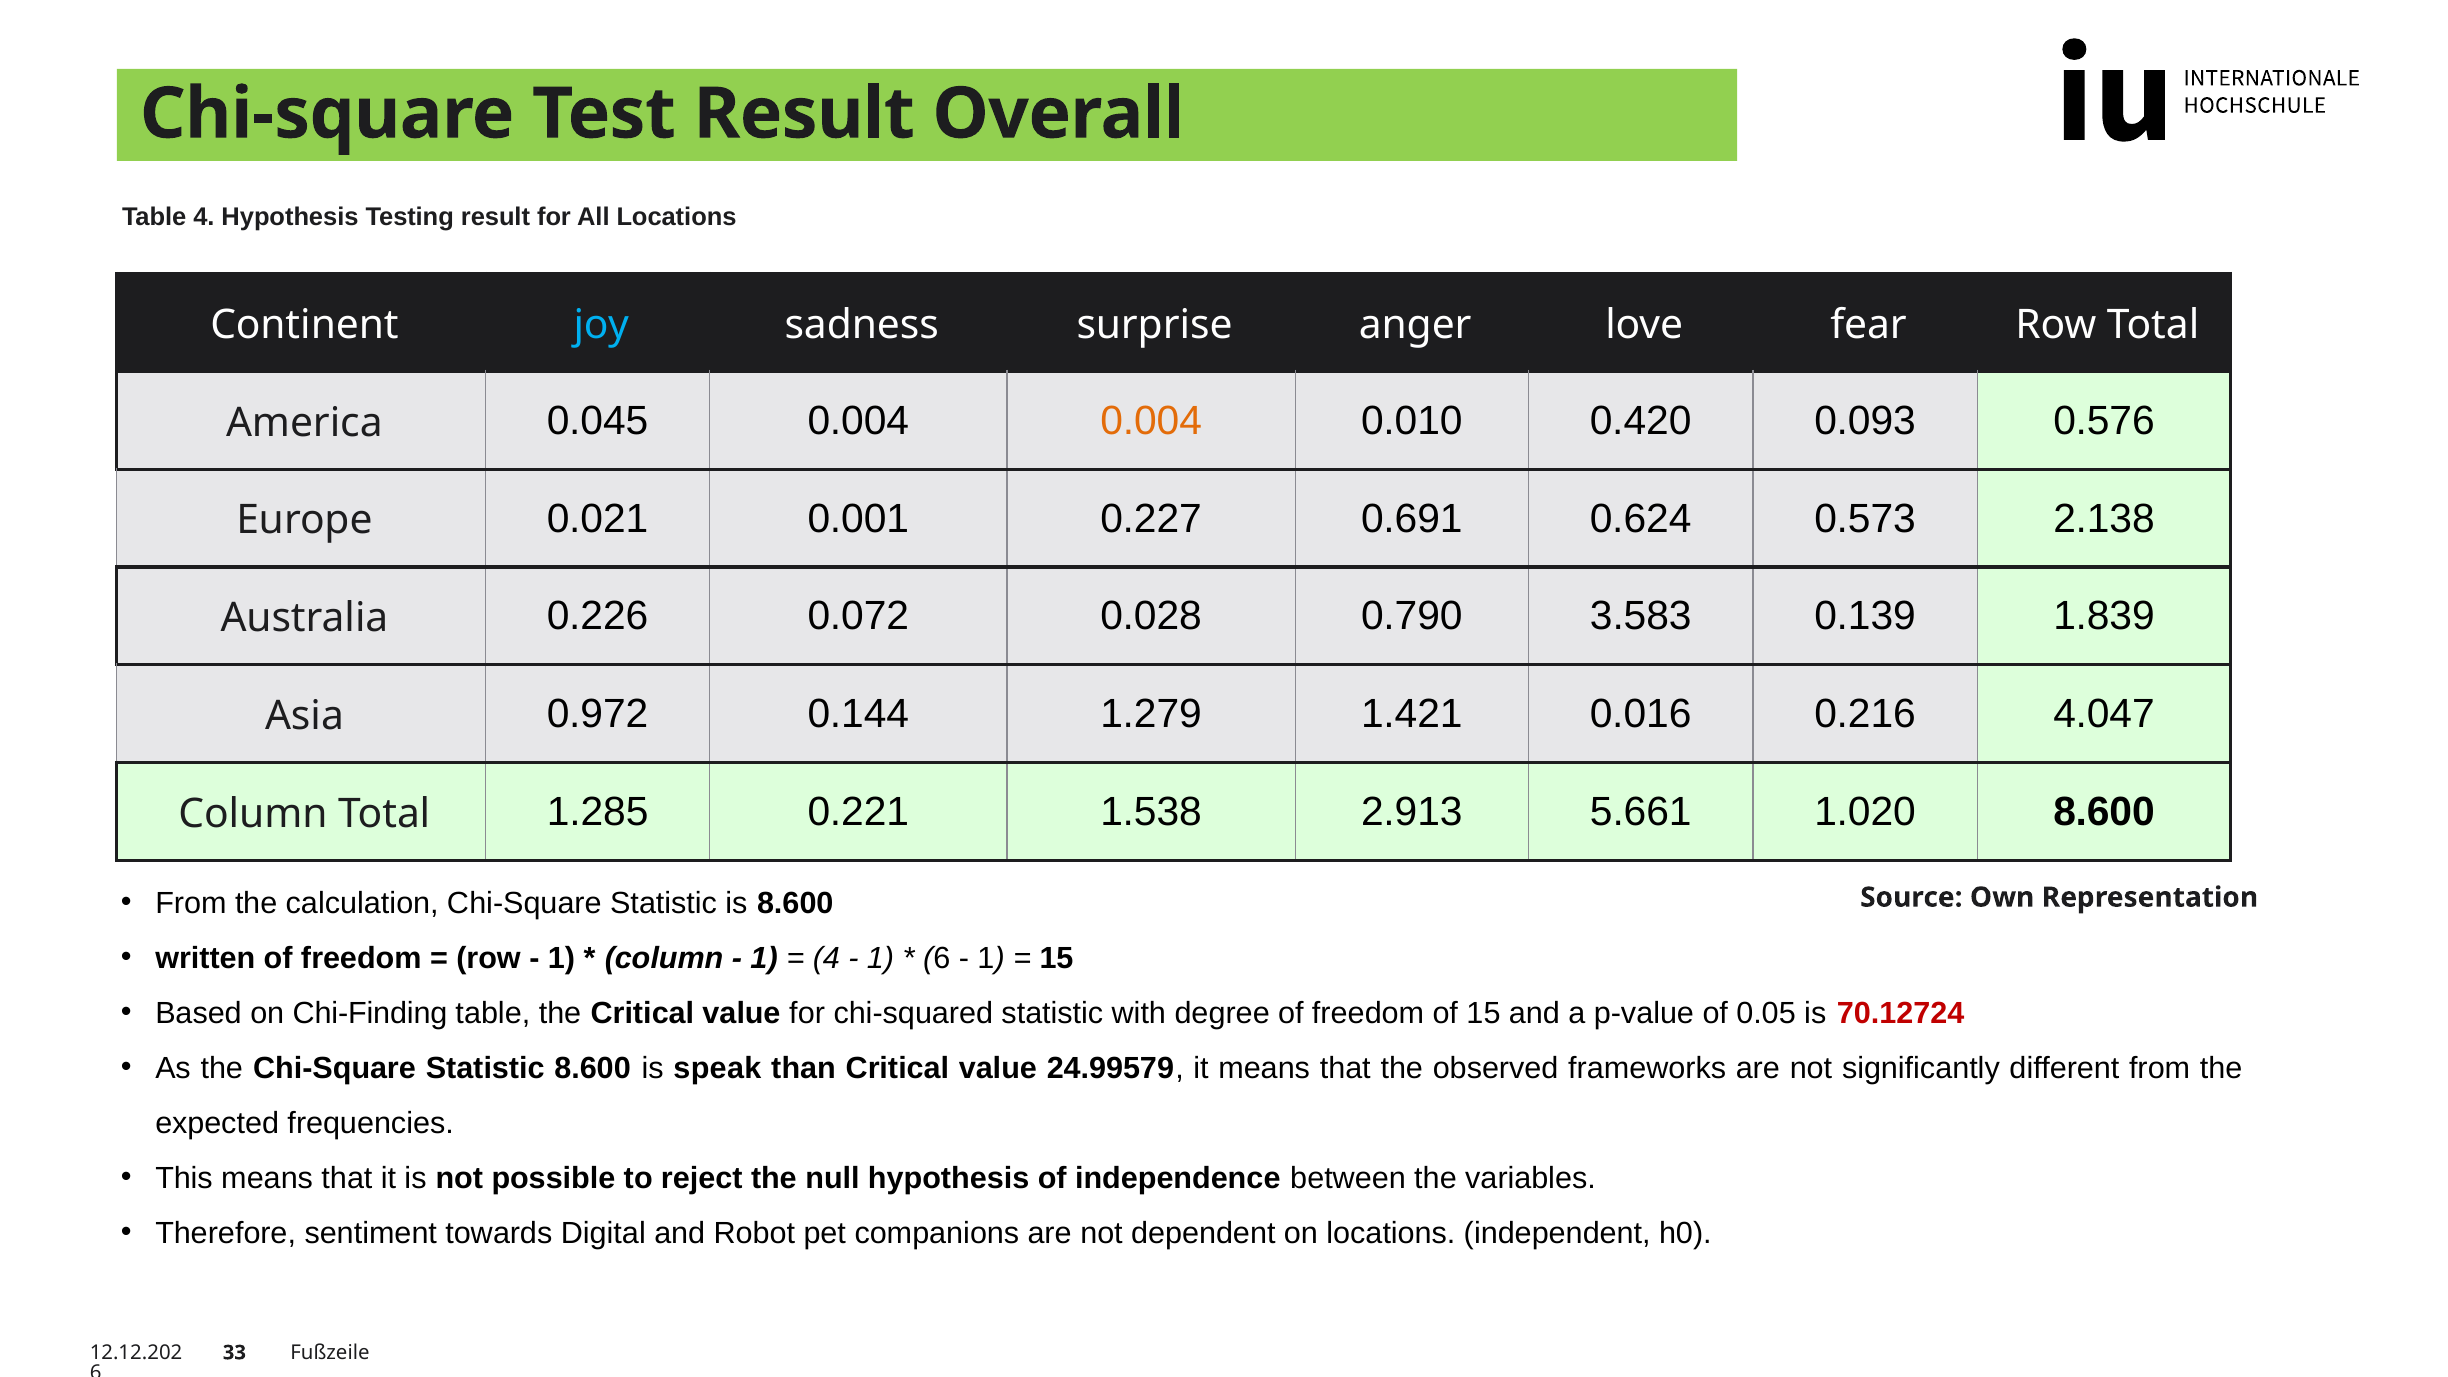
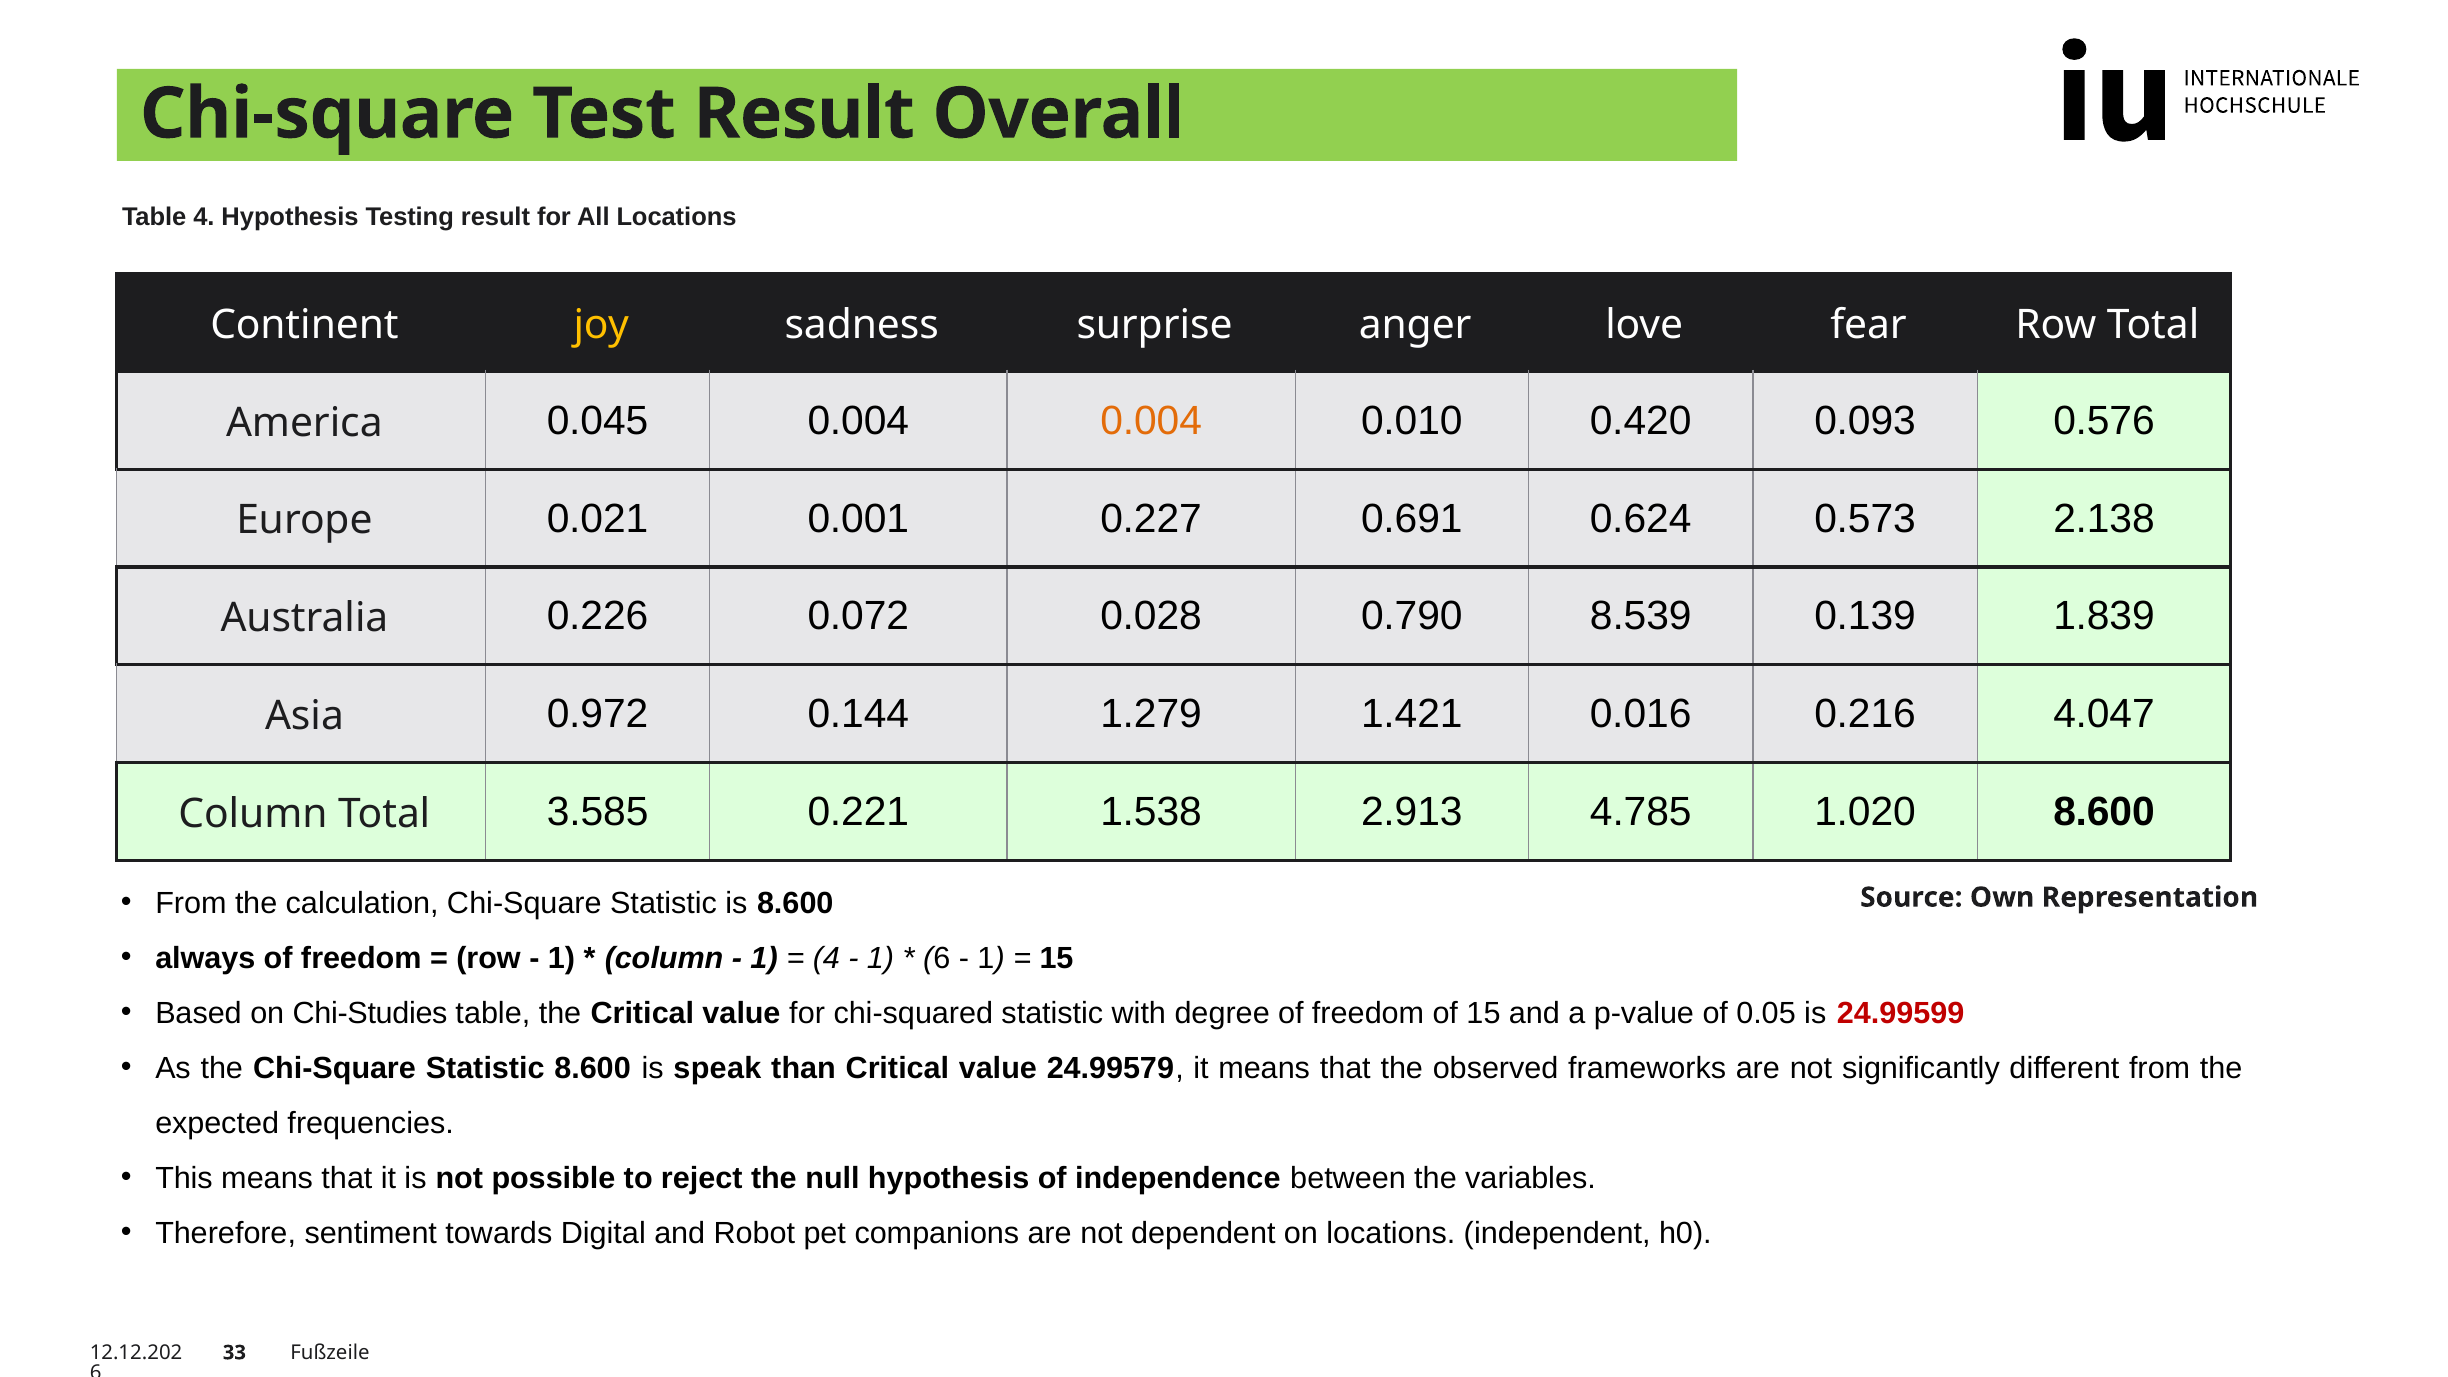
joy colour: light blue -> yellow (601, 325)
3.583: 3.583 -> 8.539 (1641, 616)
1.285: 1.285 -> 3.585 (598, 812)
5.661: 5.661 -> 4.785 (1641, 812)
written: written -> always (205, 958)
Chi-Finding: Chi-Finding -> Chi-Studies (370, 1013)
70.12724: 70.12724 -> 24.99599 (1901, 1013)
